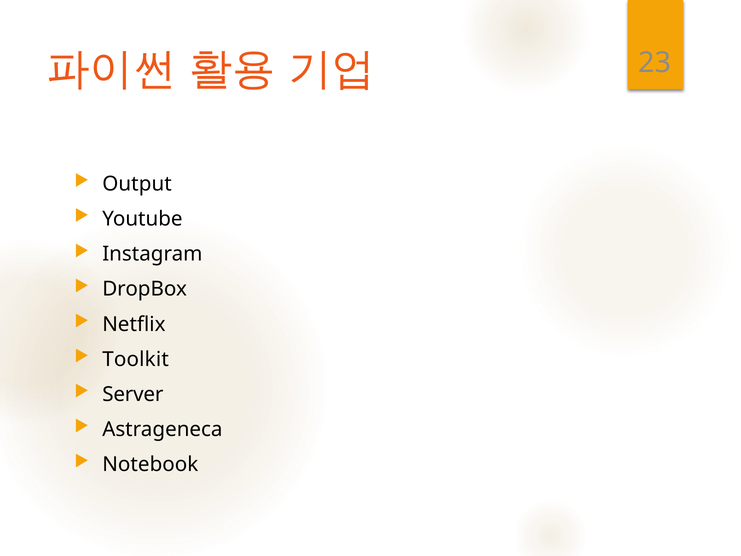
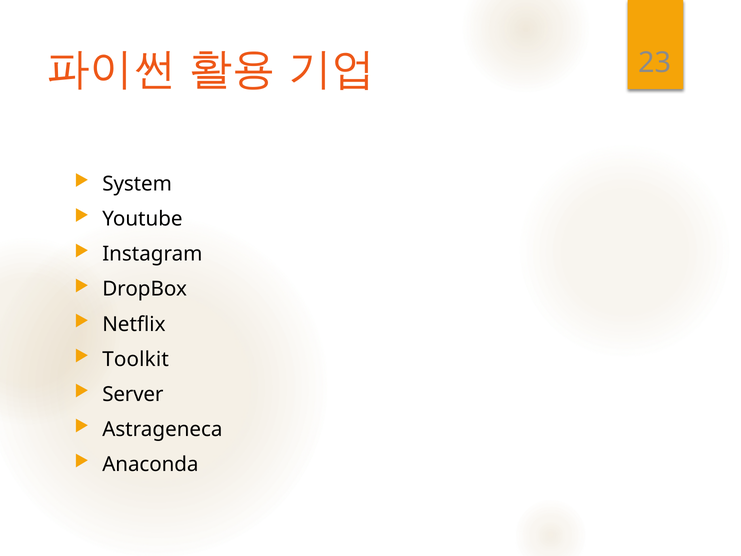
Output: Output -> System (137, 184)
Notebook: Notebook -> Anaconda (150, 464)
